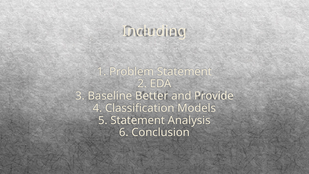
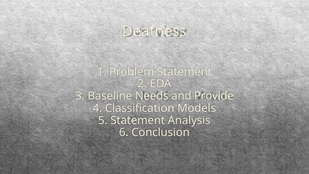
Including: Including -> Deafness (154, 31)
Better: Better -> Needs (152, 96)
